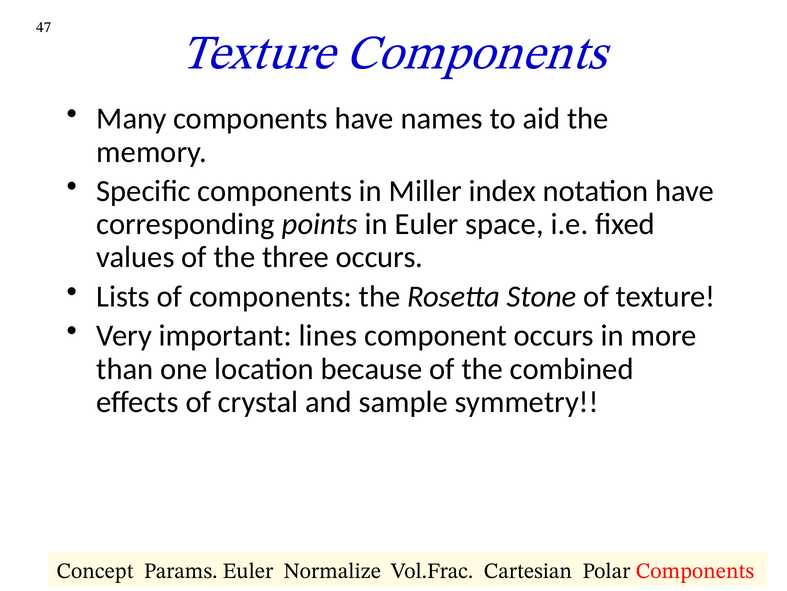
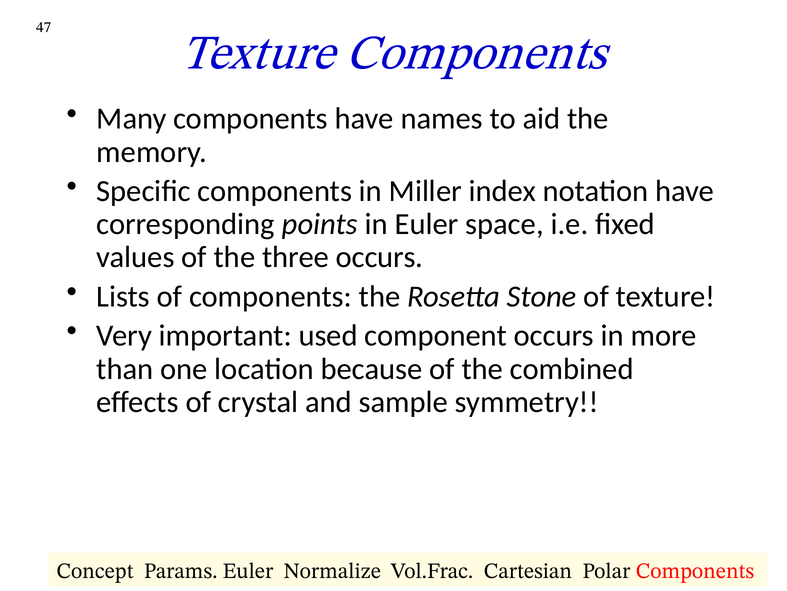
lines: lines -> used (328, 335)
